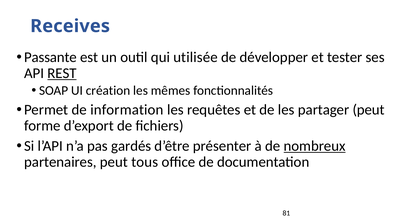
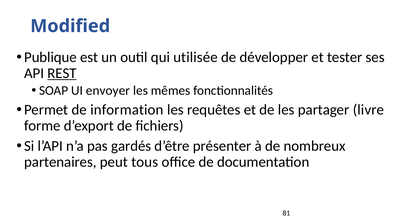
Receives: Receives -> Modified (70, 26)
Passante: Passante -> Publique (50, 57)
création: création -> envoyer (108, 90)
partager peut: peut -> livre (368, 110)
nombreux underline: present -> none (315, 146)
